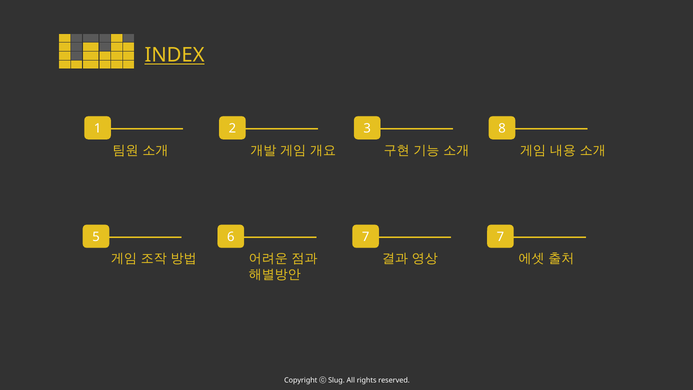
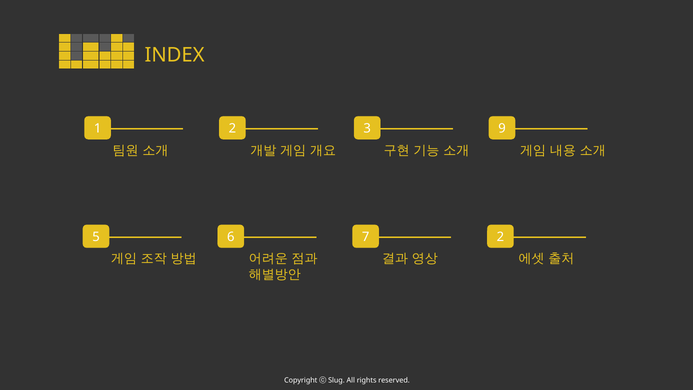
INDEX underline: present -> none (175, 55)
8: 8 -> 9 (502, 129)
7 7: 7 -> 2 (500, 237)
